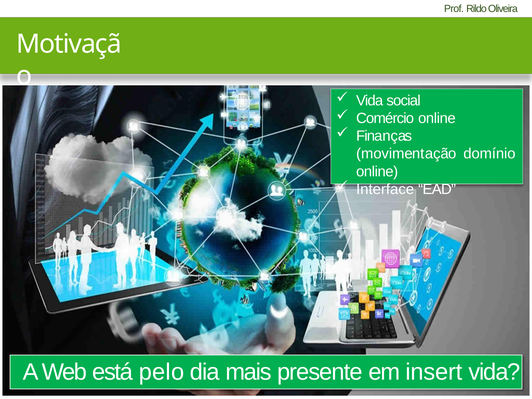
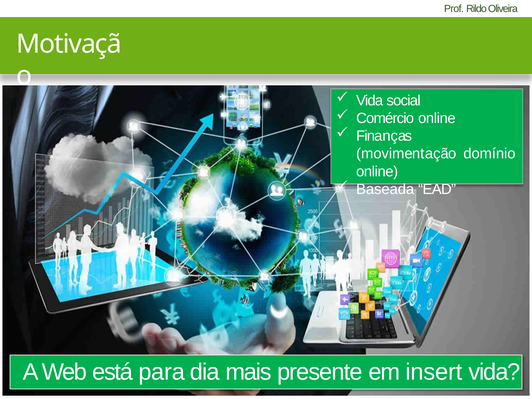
Interface: Interface -> Baseada (385, 189)
pelo: pelo -> para (162, 372)
